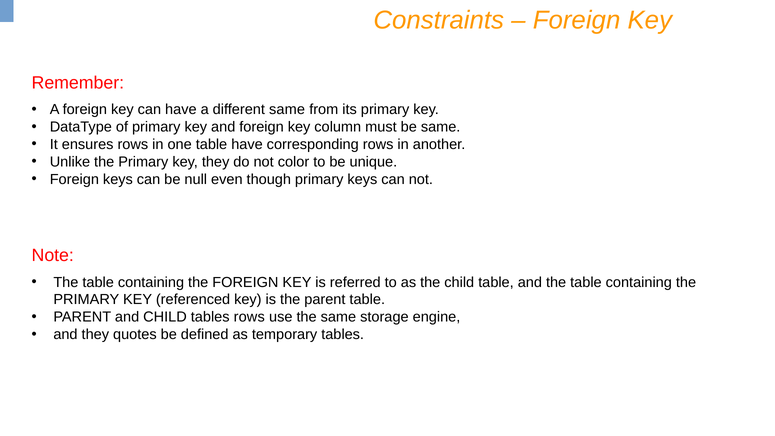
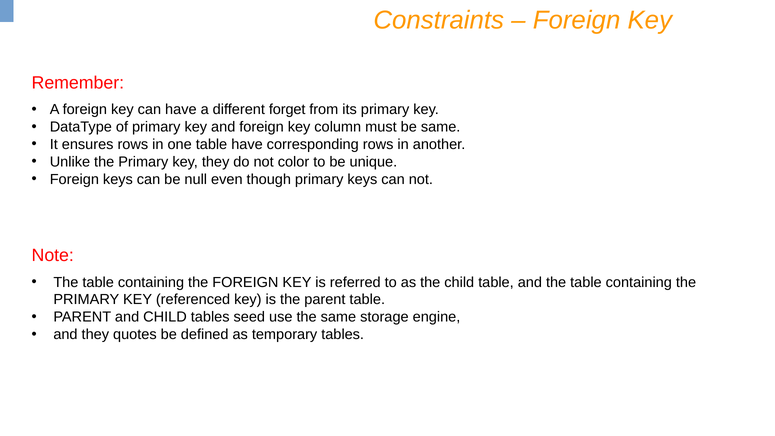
different same: same -> forget (287, 110)
tables rows: rows -> seed (249, 317)
